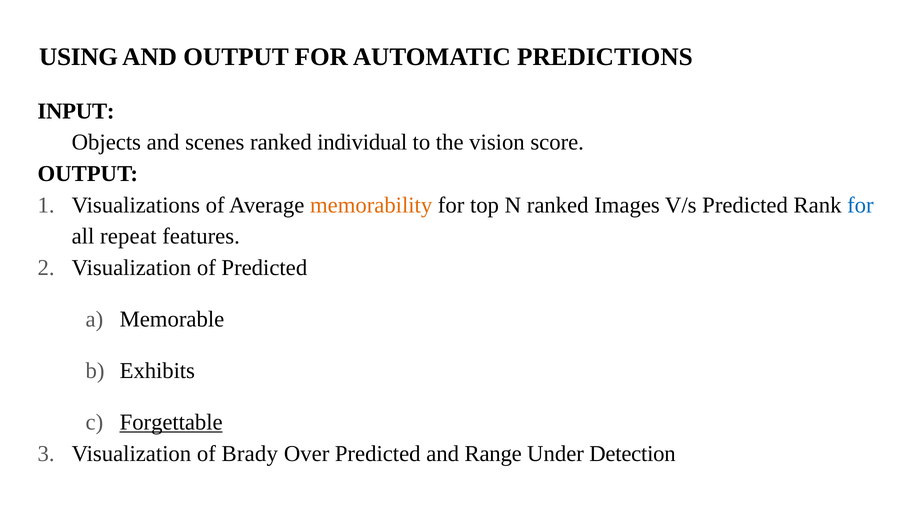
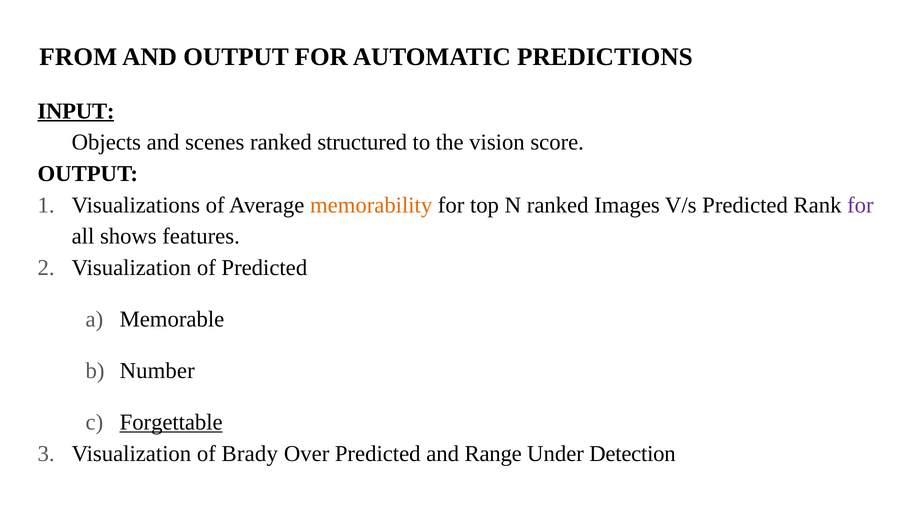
USING: USING -> FROM (78, 57)
INPUT underline: none -> present (76, 111)
individual: individual -> structured (362, 143)
for colour: blue -> purple (860, 205)
repeat: repeat -> shows (128, 237)
Exhibits: Exhibits -> Number (157, 371)
